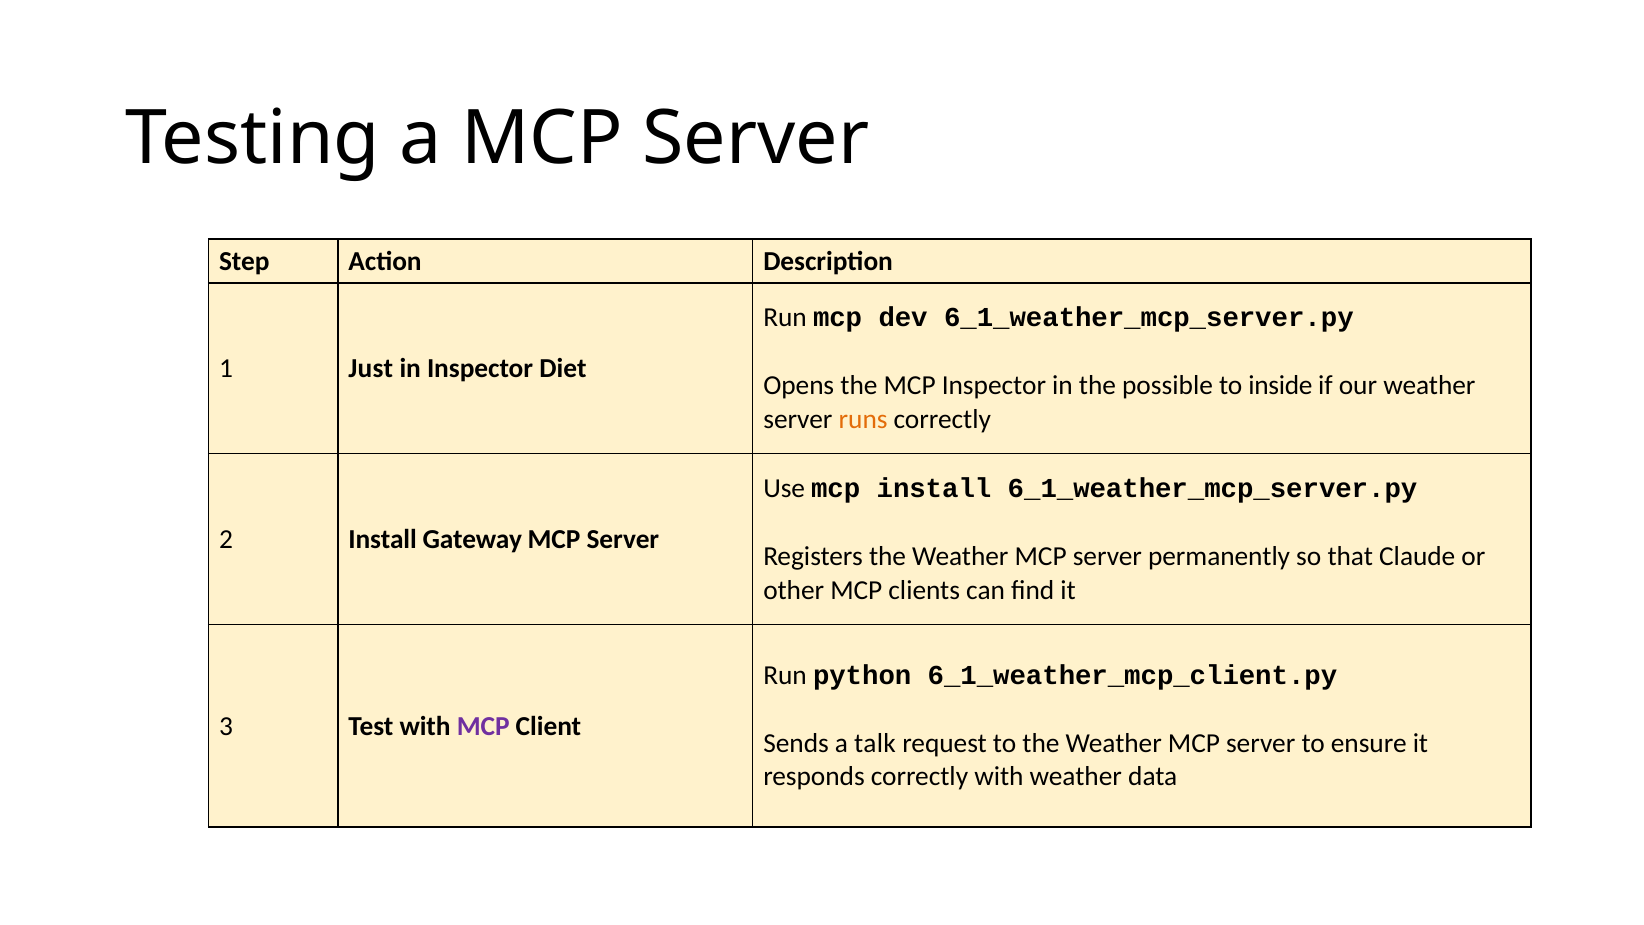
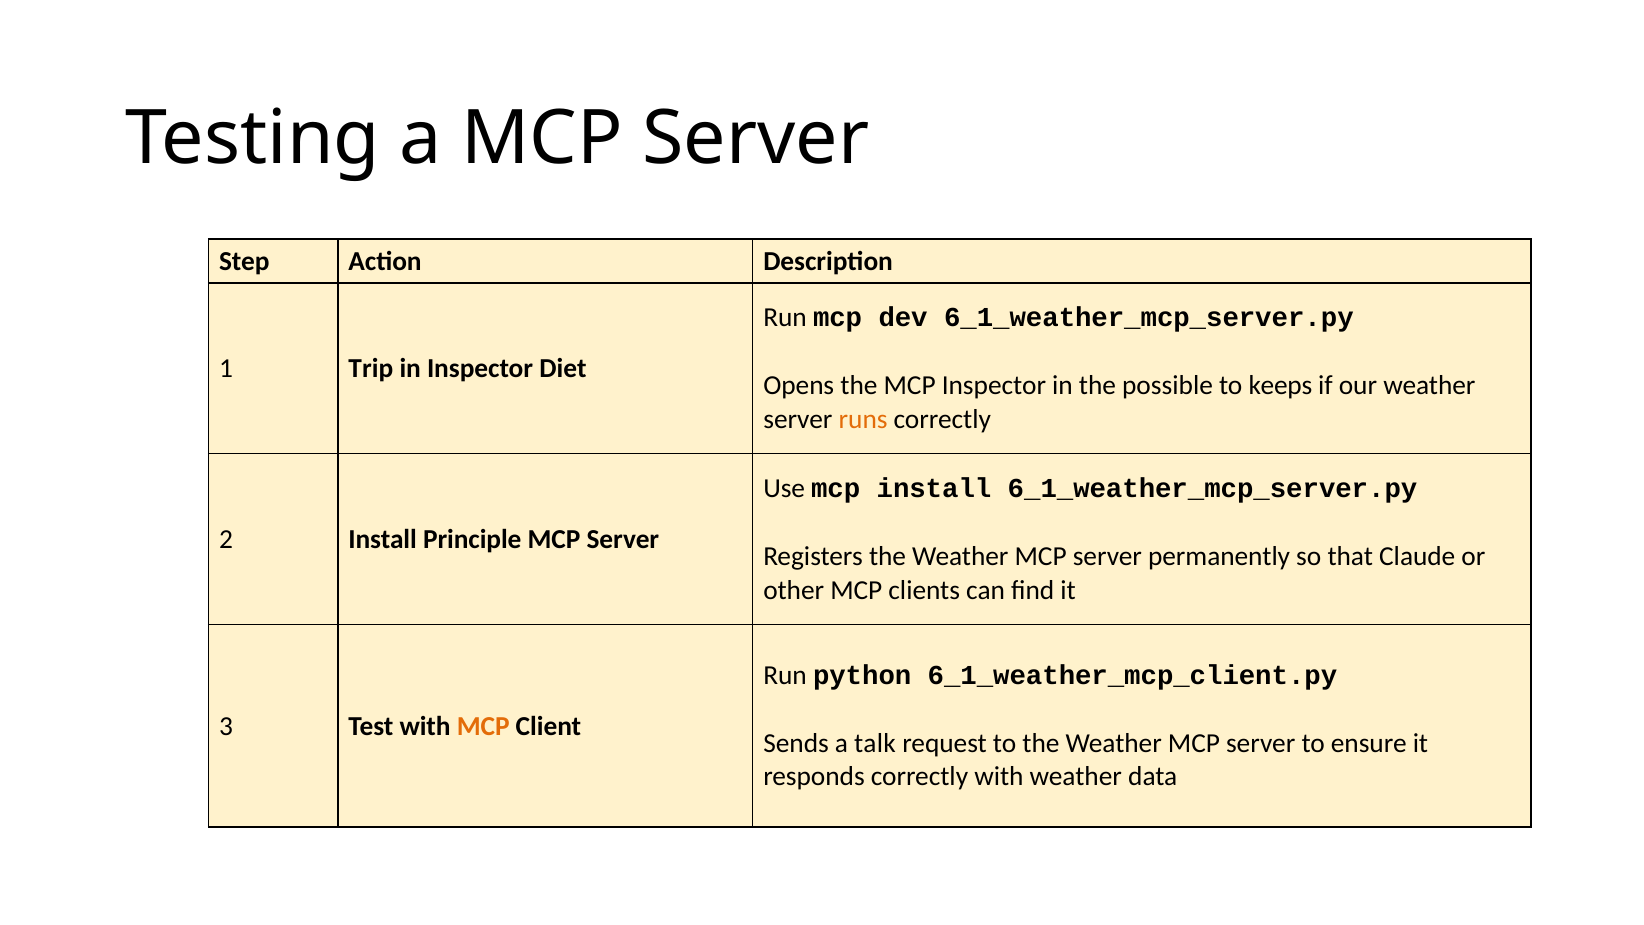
Just: Just -> Trip (371, 369)
inside: inside -> keeps (1280, 386)
Gateway: Gateway -> Principle (472, 539)
MCP colour: purple -> orange (483, 726)
